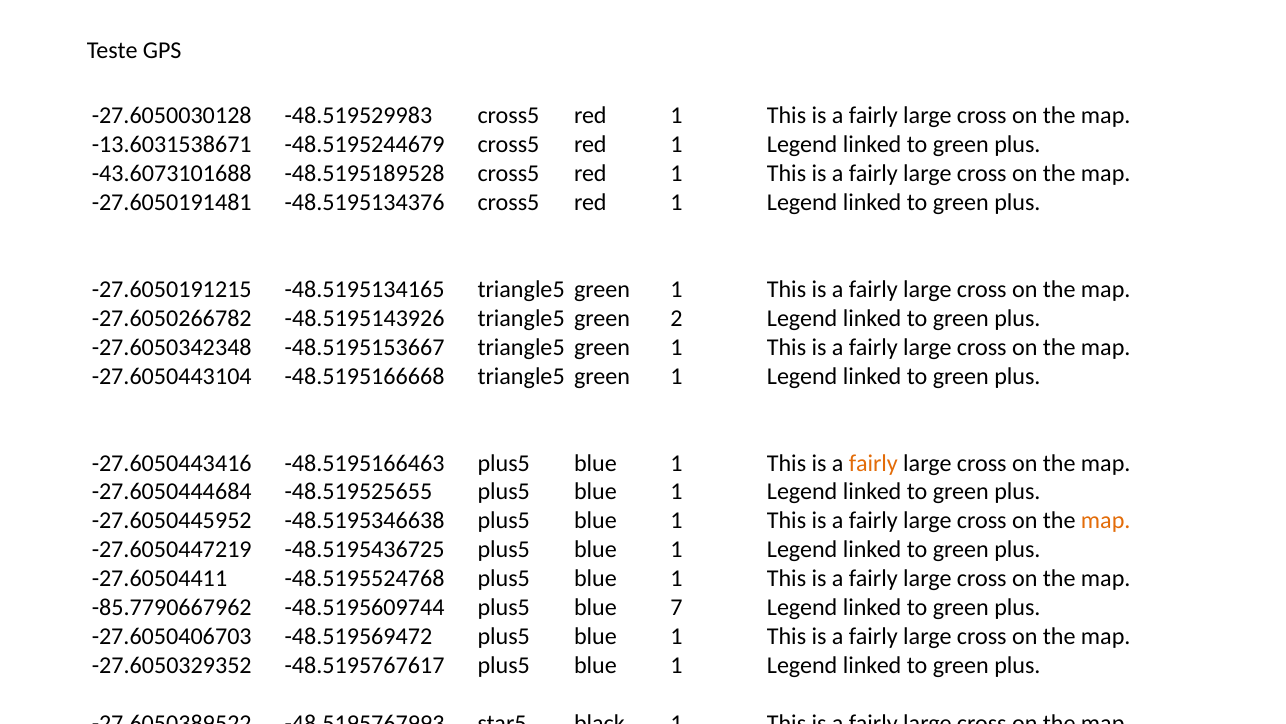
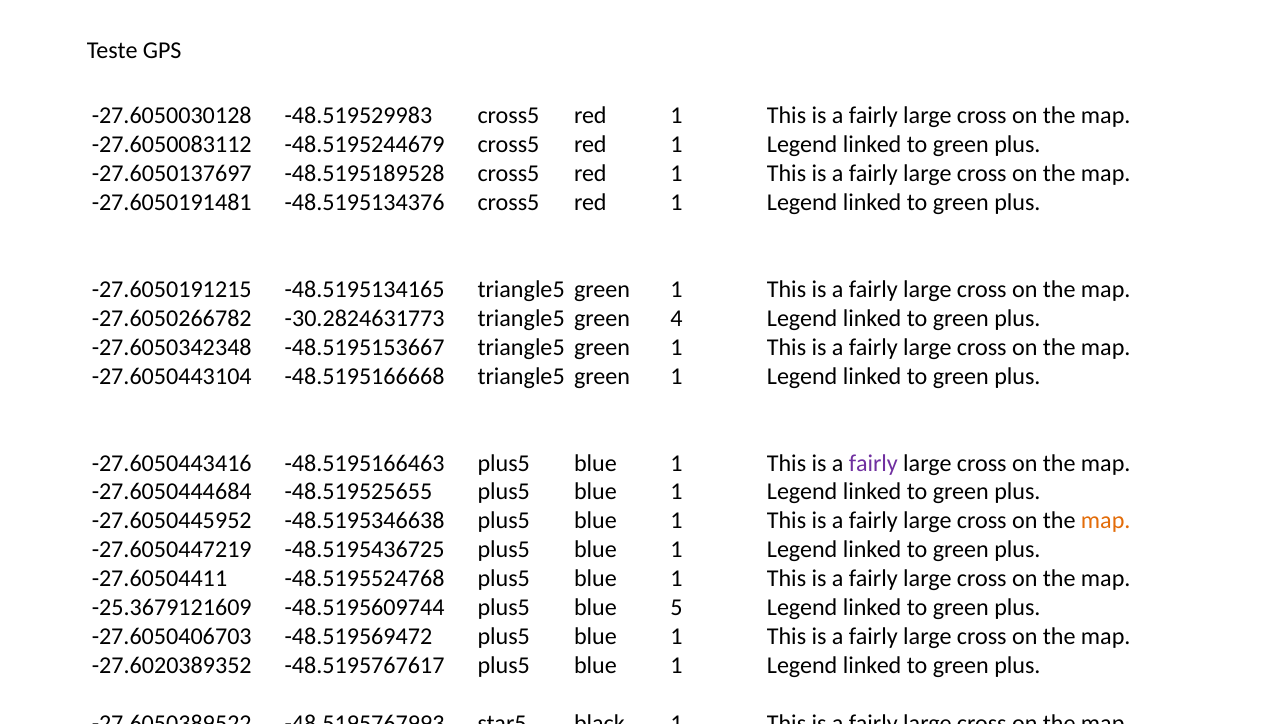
-13.6031538671: -13.6031538671 -> -27.6050083112 (172, 144)
-43.6073101688: -43.6073101688 -> -27.6050137697 (172, 173)
-48.5195143926: -48.5195143926 -> -30.2824631773 (365, 318)
2: 2 -> 4 (677, 318)
fairly colour: orange -> purple (873, 463)
-85.7790667962: -85.7790667962 -> -25.3679121609 (172, 607)
7: 7 -> 5 (677, 607)
-27.6050329352: -27.6050329352 -> -27.6020389352 (172, 665)
